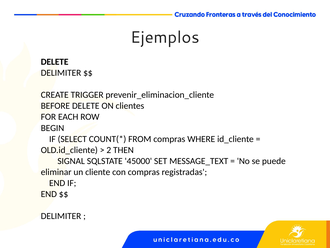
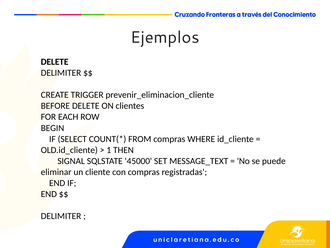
2: 2 -> 1 (109, 150)
